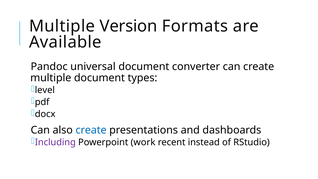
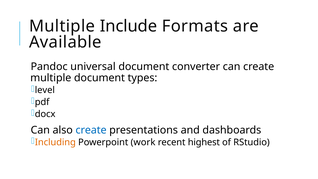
Version: Version -> Include (128, 26)
Including colour: purple -> orange (55, 142)
instead: instead -> highest (204, 142)
